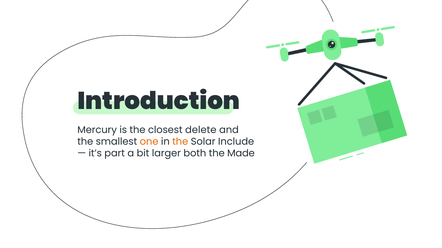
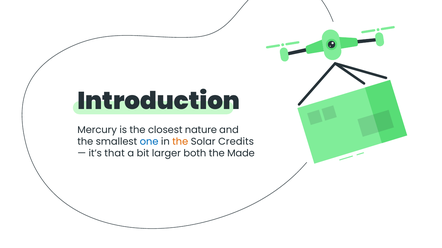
delete: delete -> nature (201, 130)
one colour: orange -> blue (149, 142)
Include: Include -> Credits (236, 142)
part: part -> that (115, 154)
